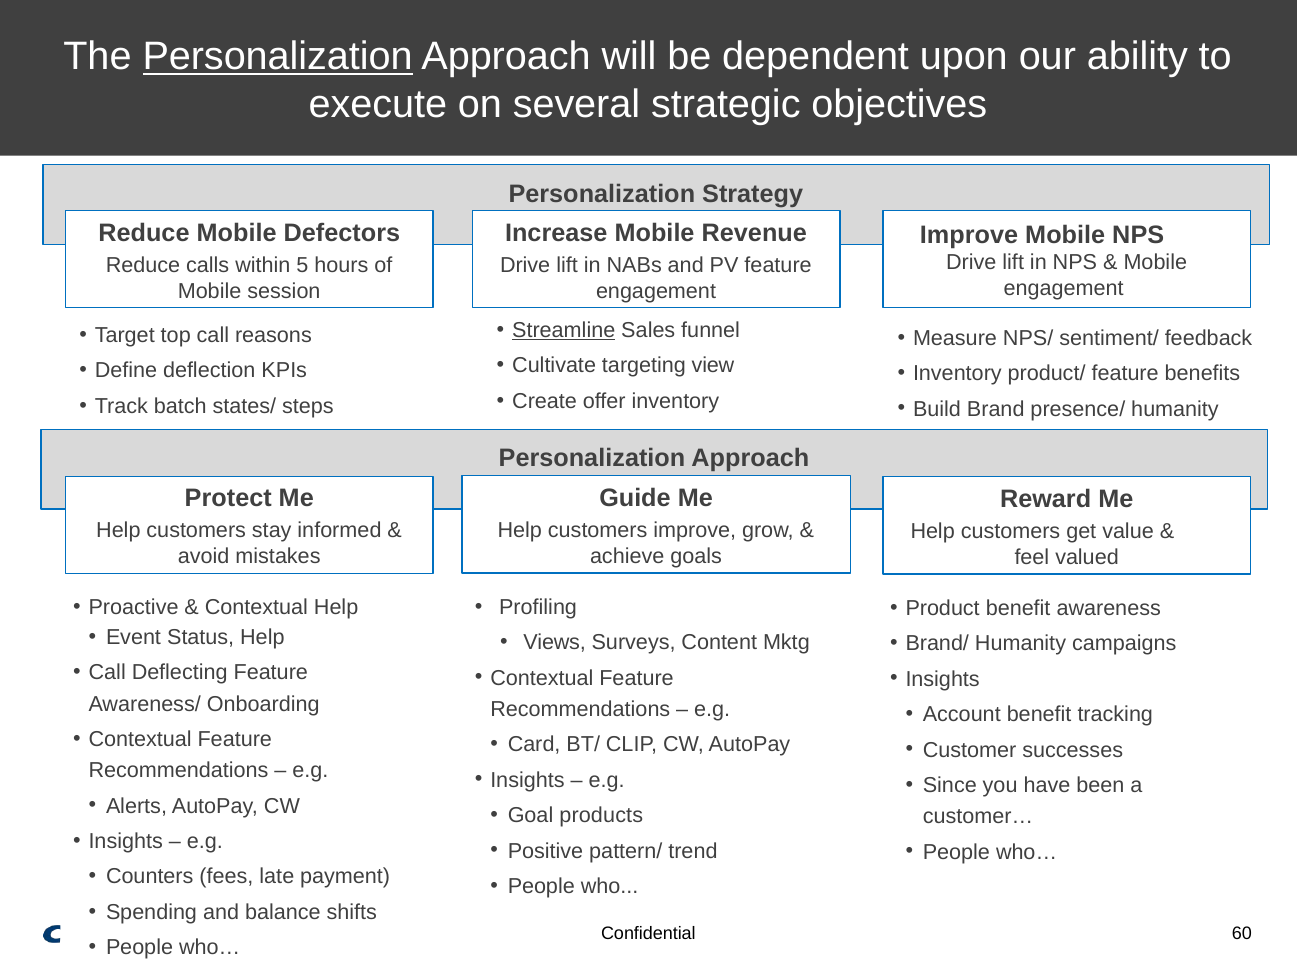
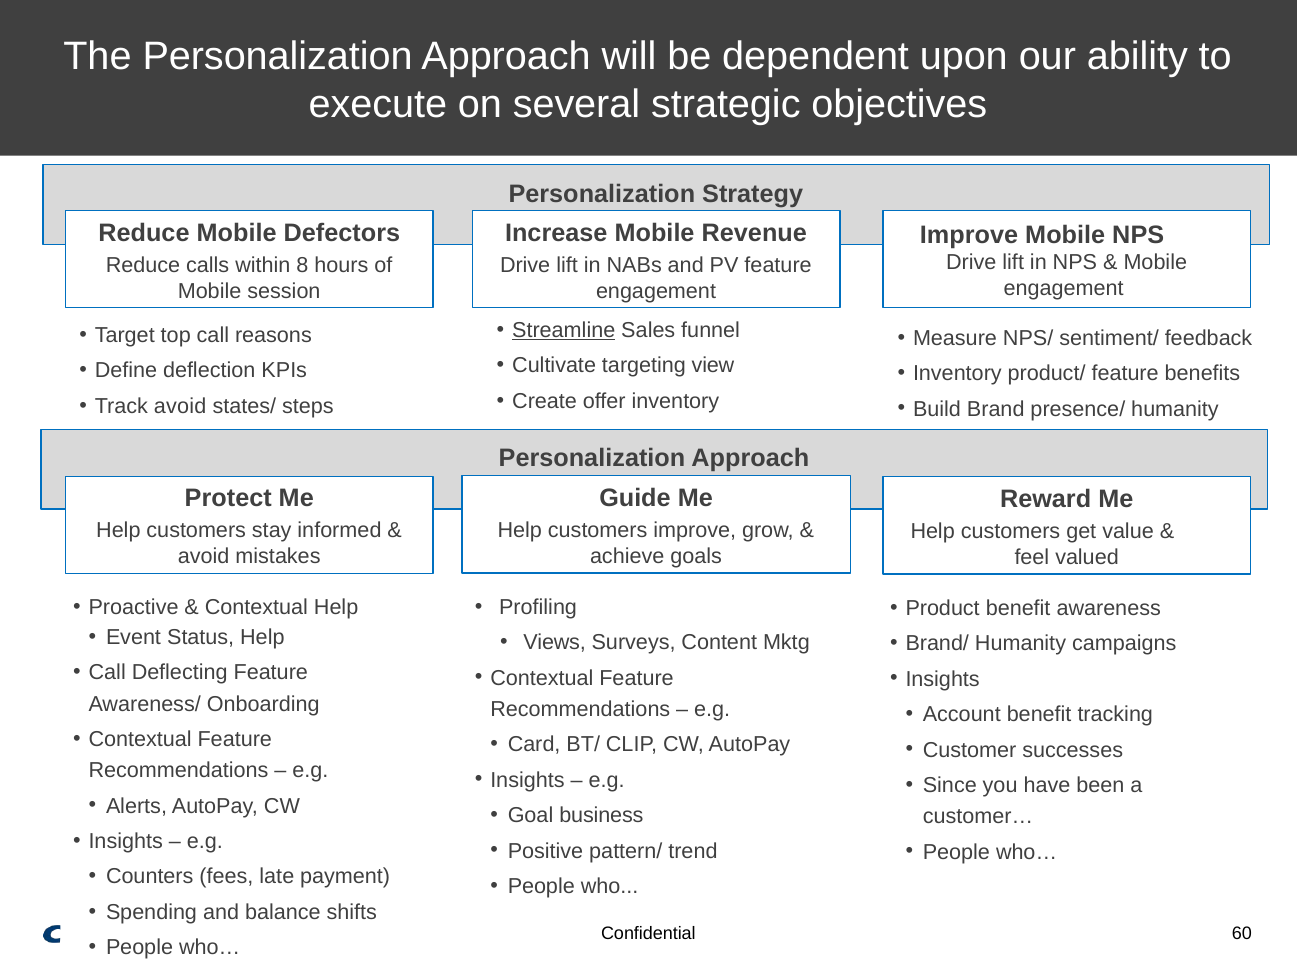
Personalization underline: present -> none (278, 57)
5: 5 -> 8 (302, 265)
Track batch: batch -> avoid (180, 406)
products: products -> business (601, 815)
